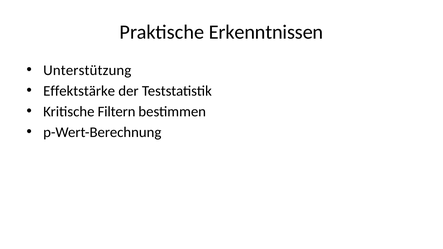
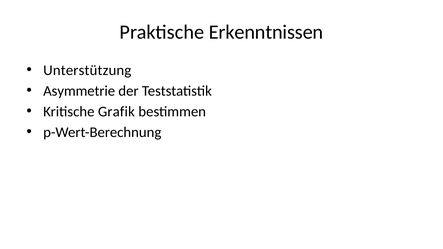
Effektstärke: Effektstärke -> Asymmetrie (79, 91)
Filtern: Filtern -> Grafik (116, 112)
